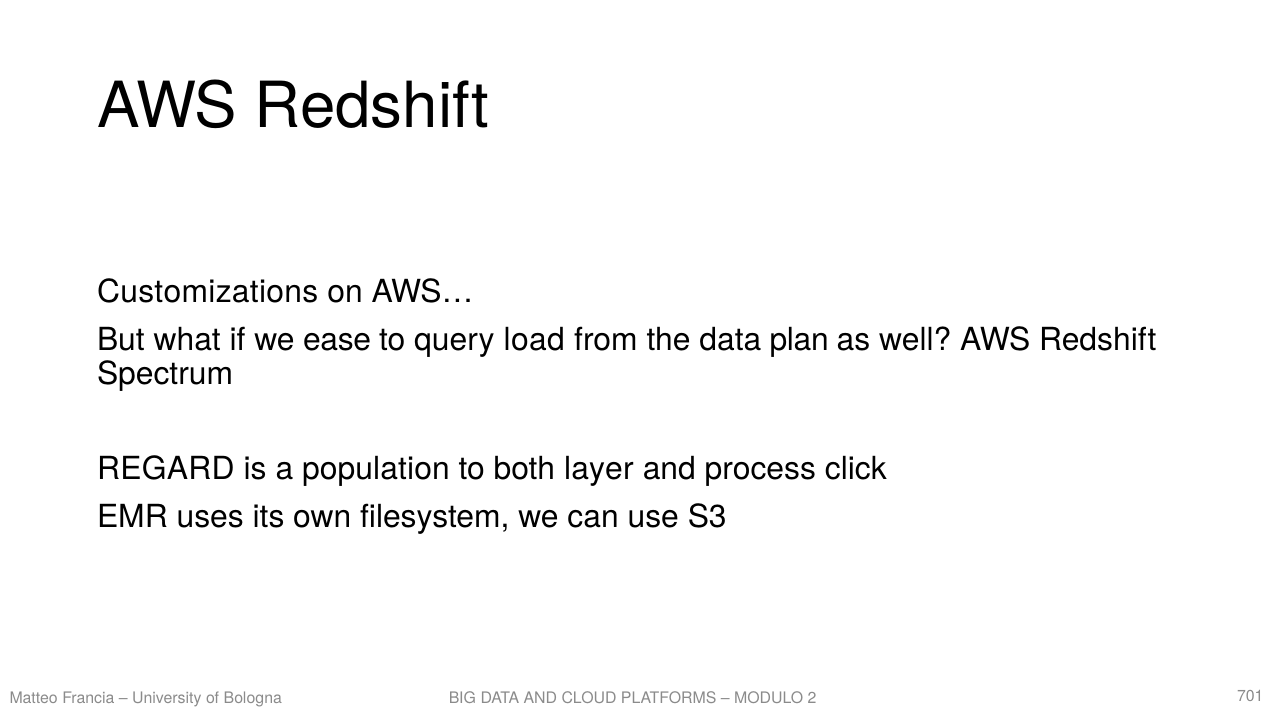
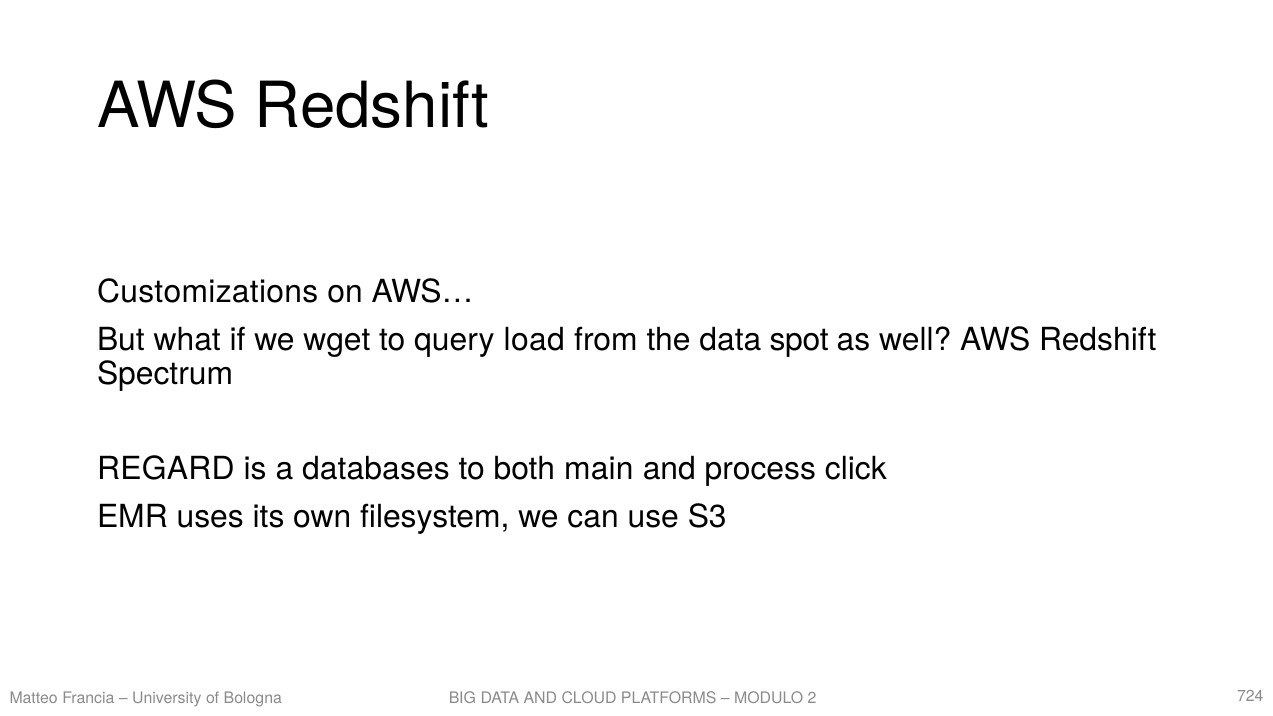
ease: ease -> wget (337, 340)
plan: plan -> spot (799, 340)
population: population -> databases (376, 469)
layer: layer -> main (599, 469)
701: 701 -> 724 (1250, 696)
